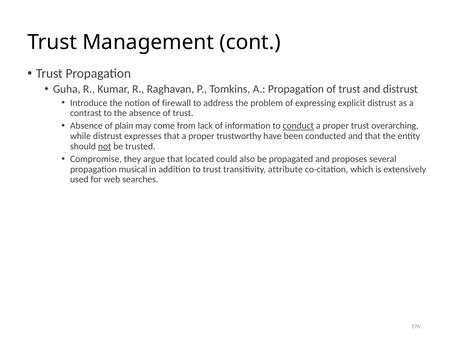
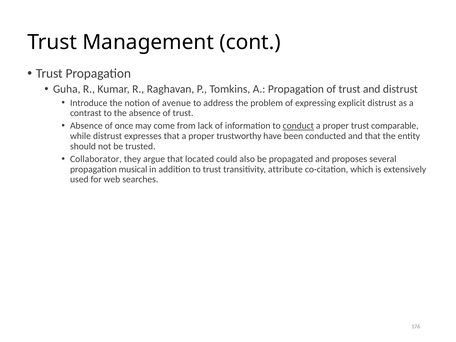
firewall: firewall -> avenue (176, 103)
plain: plain -> once (124, 126)
overarching: overarching -> comparable (395, 126)
not underline: present -> none (105, 146)
Compromise: Compromise -> Collaborator (96, 159)
